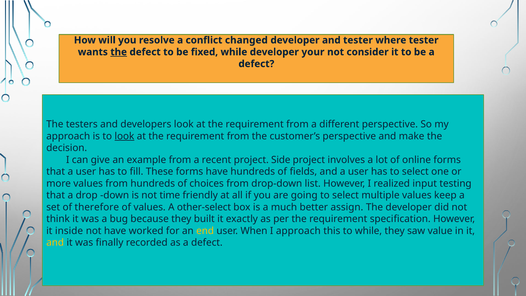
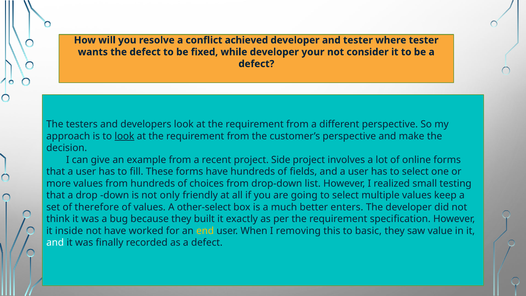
changed: changed -> achieved (246, 40)
the underline: present -> none (119, 52)
input: input -> small (425, 183)
time: time -> only (170, 195)
assign: assign -> enters (347, 207)
I approach: approach -> removing (298, 231)
to while: while -> basic (368, 231)
and colour: yellow -> white (55, 243)
